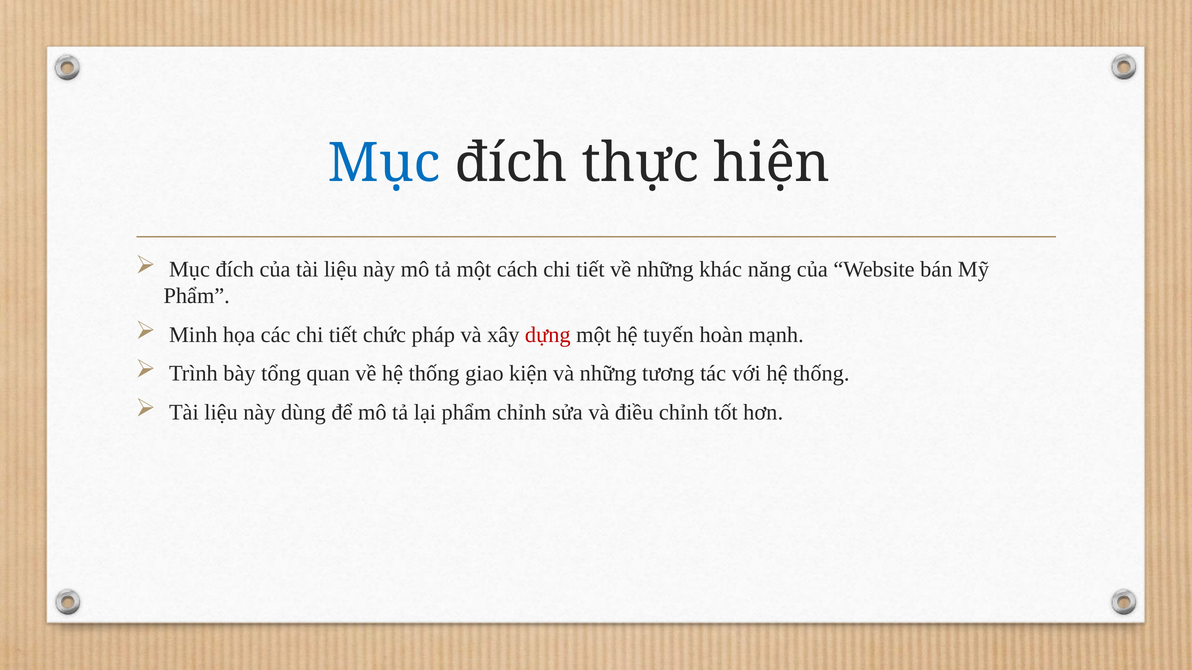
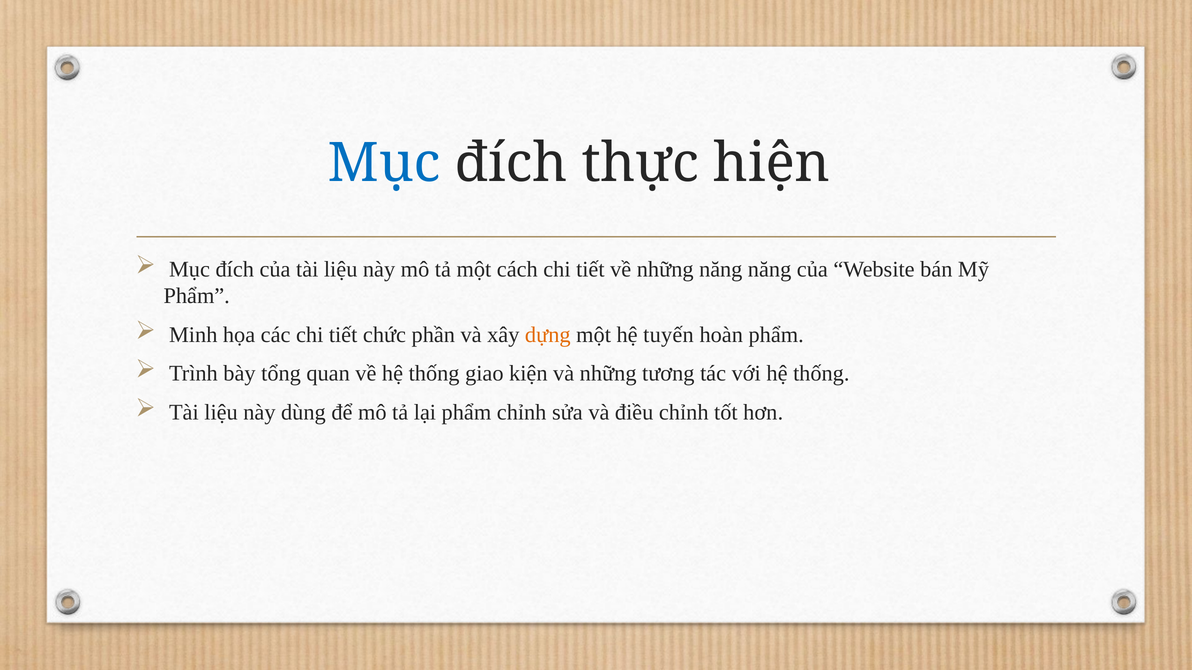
những khác: khác -> năng (721, 269)
pháp: pháp -> phần (433, 335)
dựng colour: red -> orange (548, 335)
hoàn mạnh: mạnh -> phẩm (776, 335)
